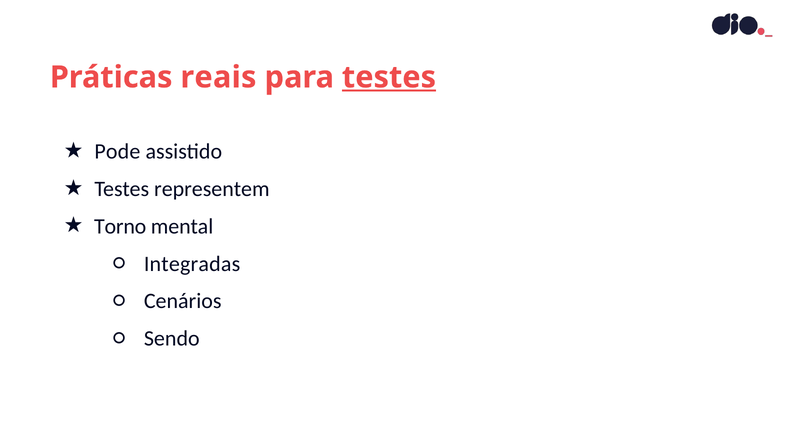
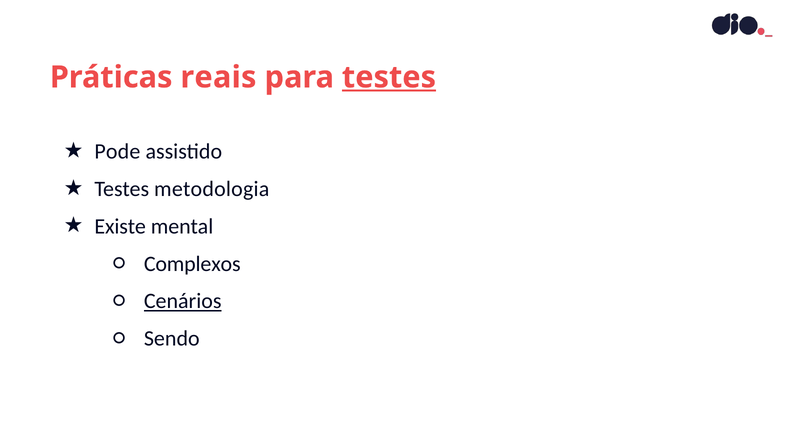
representem: representem -> metodologia (212, 189)
Torno: Torno -> Existe (120, 226)
Integradas: Integradas -> Complexos (192, 264)
Cenários underline: none -> present (183, 301)
